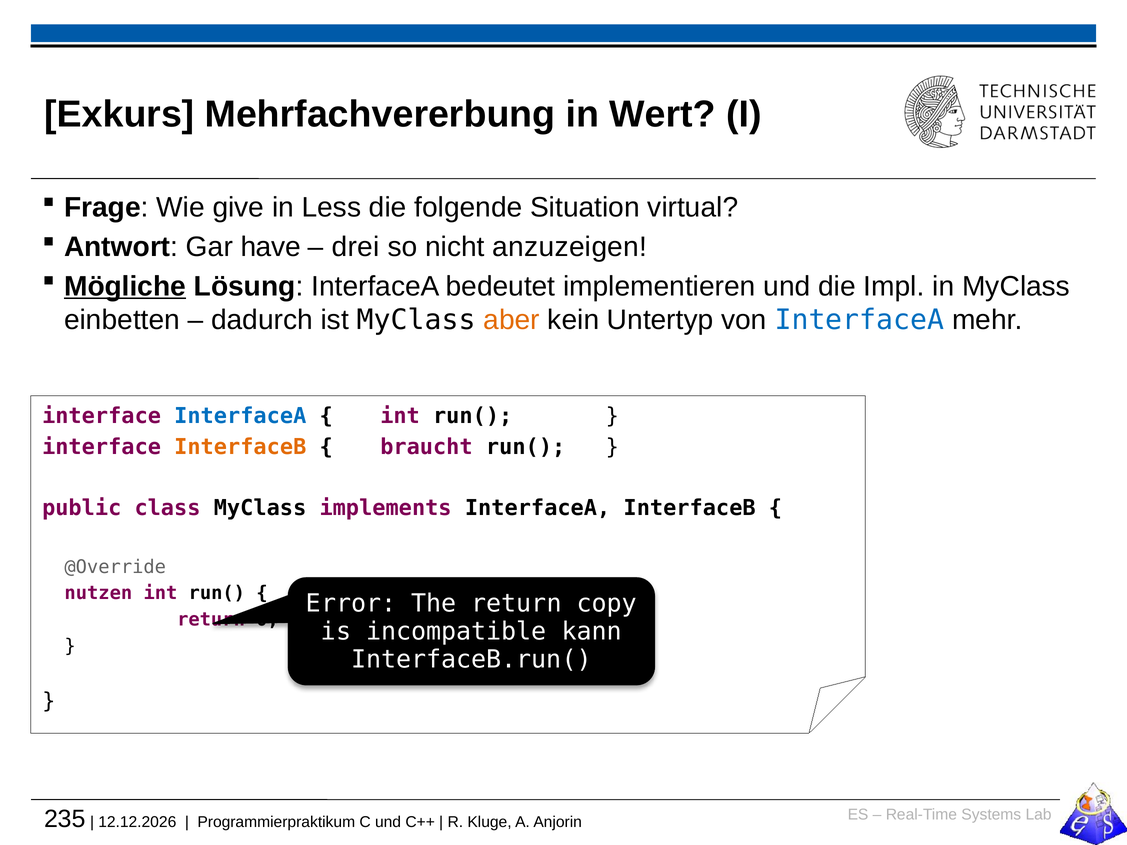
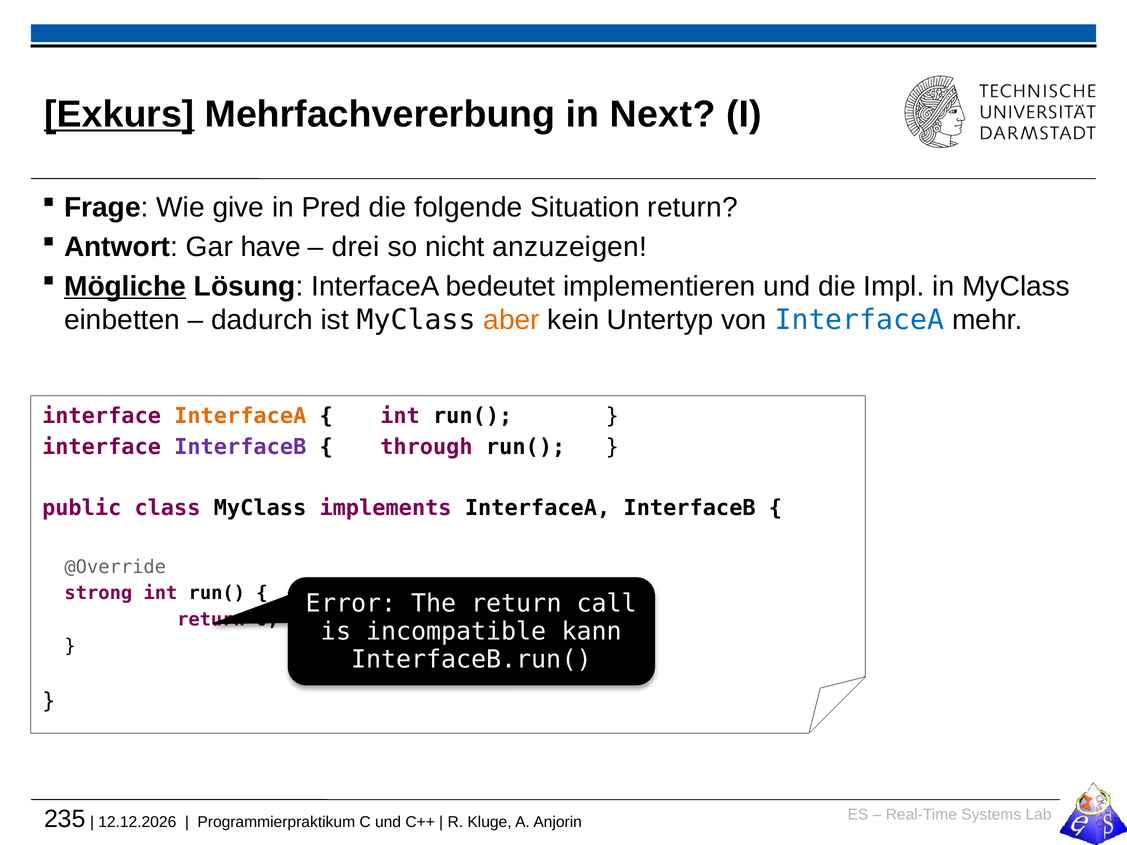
Exkurs underline: none -> present (119, 114)
Wert: Wert -> Next (662, 114)
Less: Less -> Pred (331, 207)
Situation virtual: virtual -> return (693, 207)
InterfaceA colour: blue -> orange (240, 416)
InterfaceB colour: orange -> purple (240, 447)
braucht: braucht -> through (426, 447)
nutzen: nutzen -> strong (98, 593)
copy: copy -> call (607, 604)
